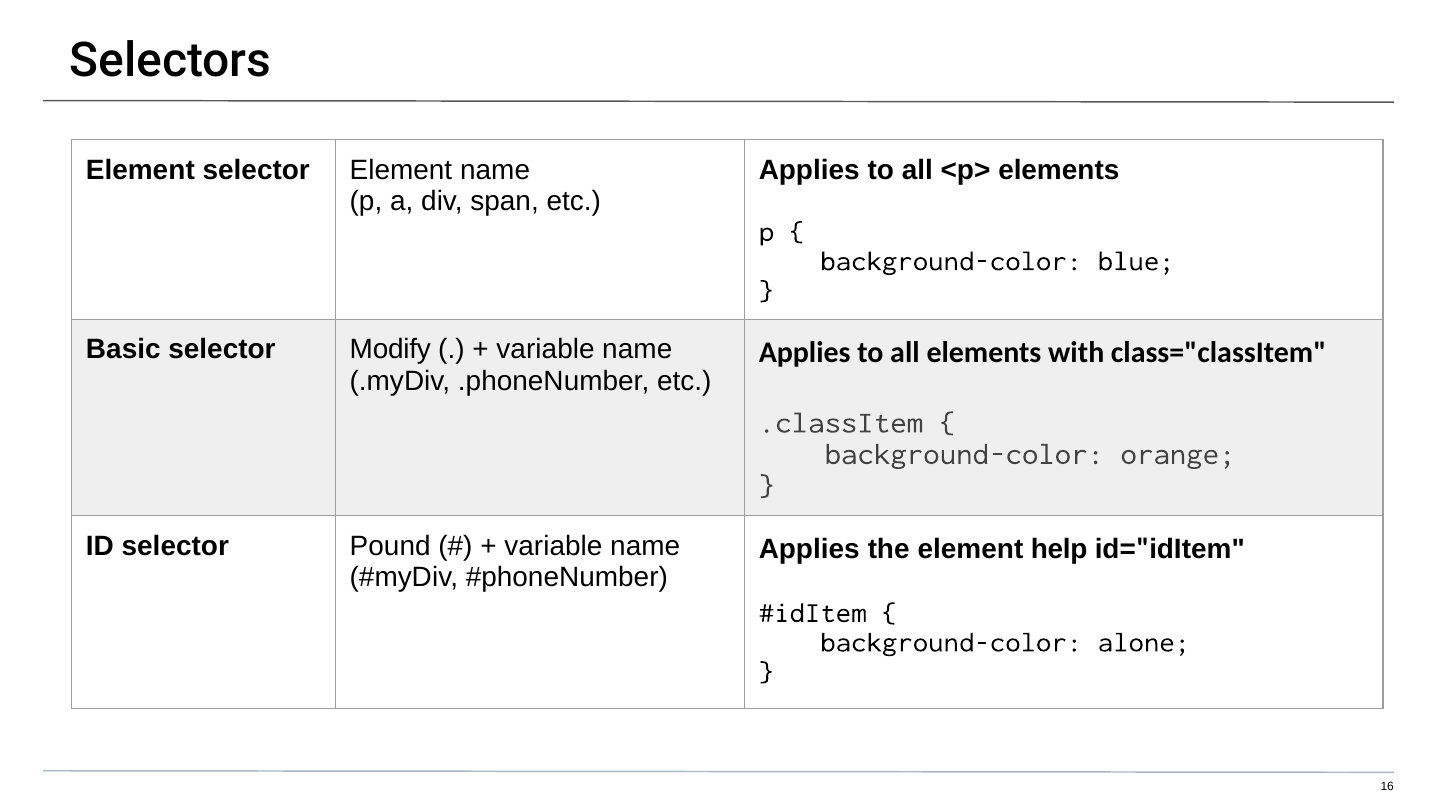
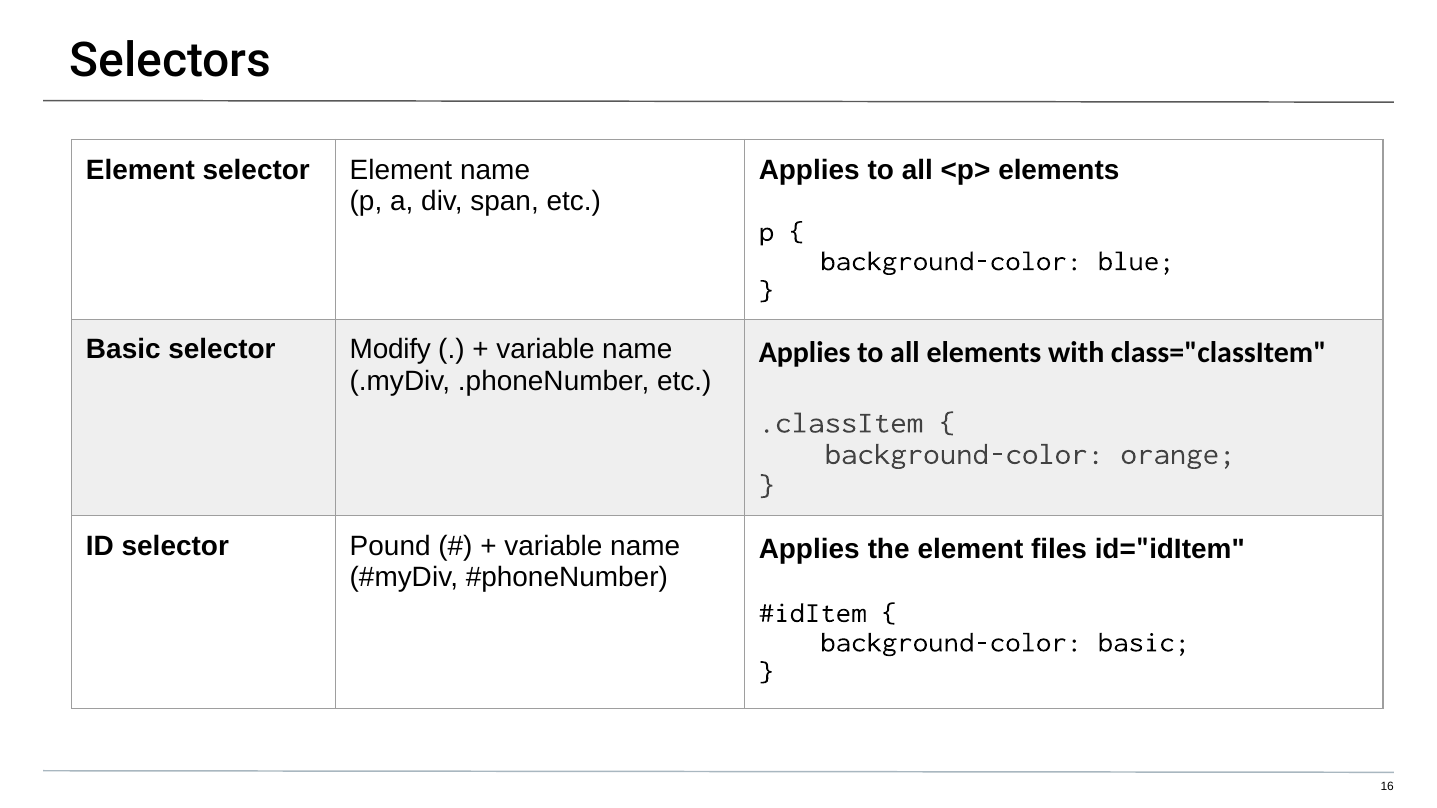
help: help -> files (1059, 549)
background-color alone: alone -> basic (1144, 642)
